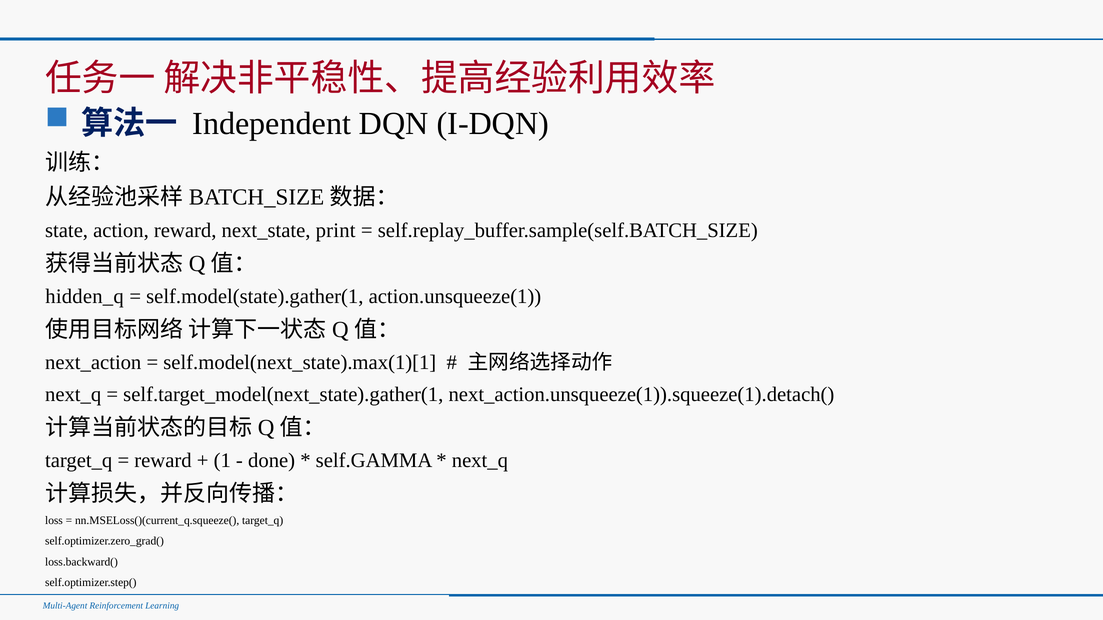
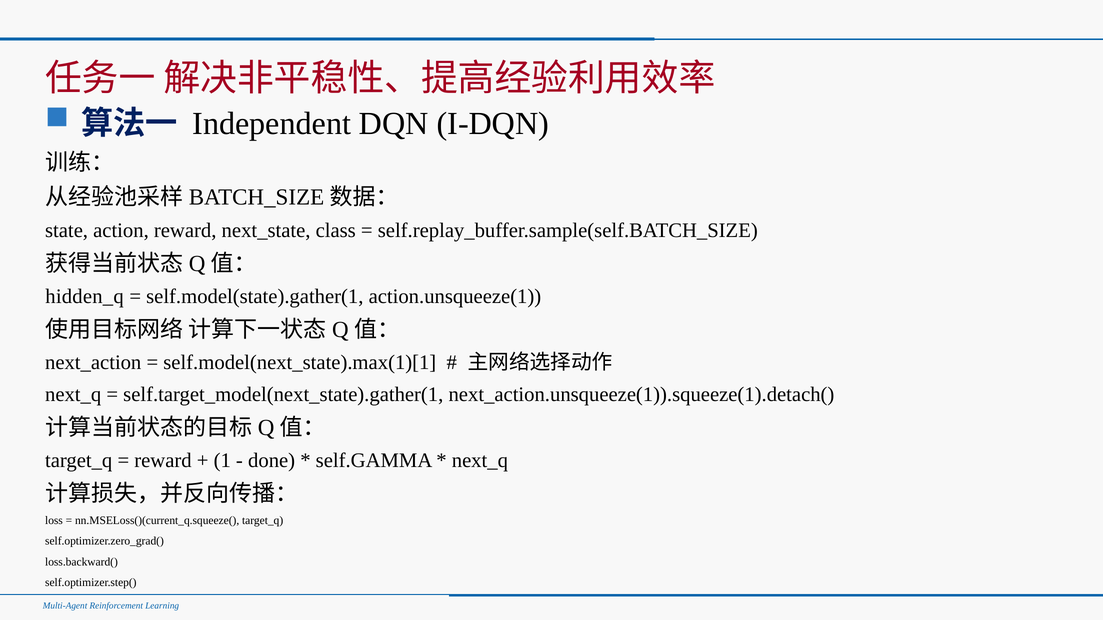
print: print -> class (336, 230)
